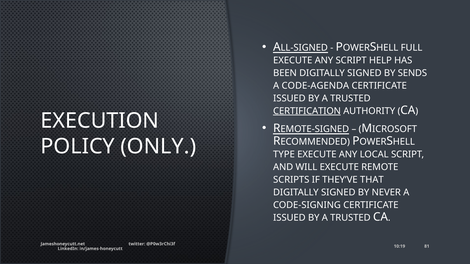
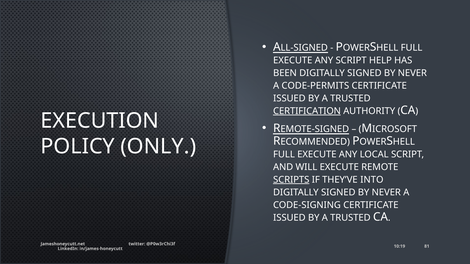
SENDS: SENDS -> NEVER (412, 73)
CODE-AGENDA: CODE-AGENDA -> CODE-PERMITS (315, 86)
TYPE: TYPE -> FULL (284, 155)
SCRIPTS underline: none -> present (291, 180)
THAT: THAT -> INTO (372, 180)
